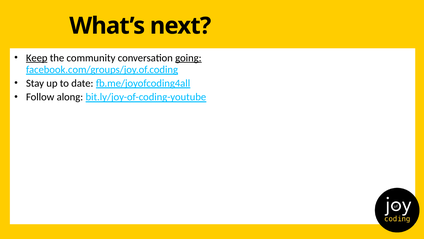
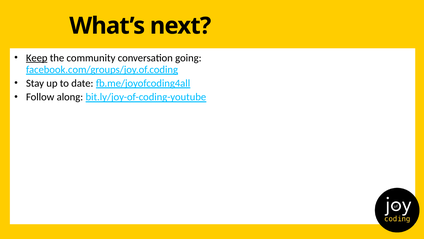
going underline: present -> none (188, 58)
